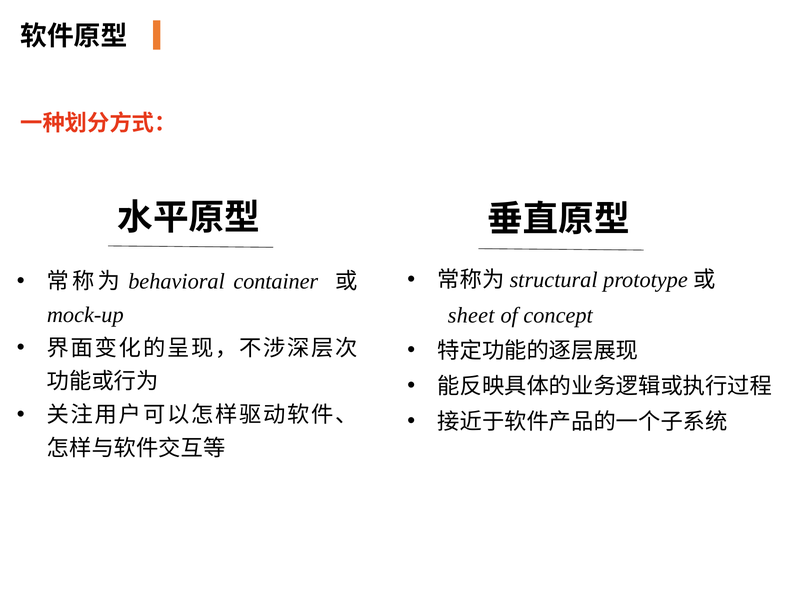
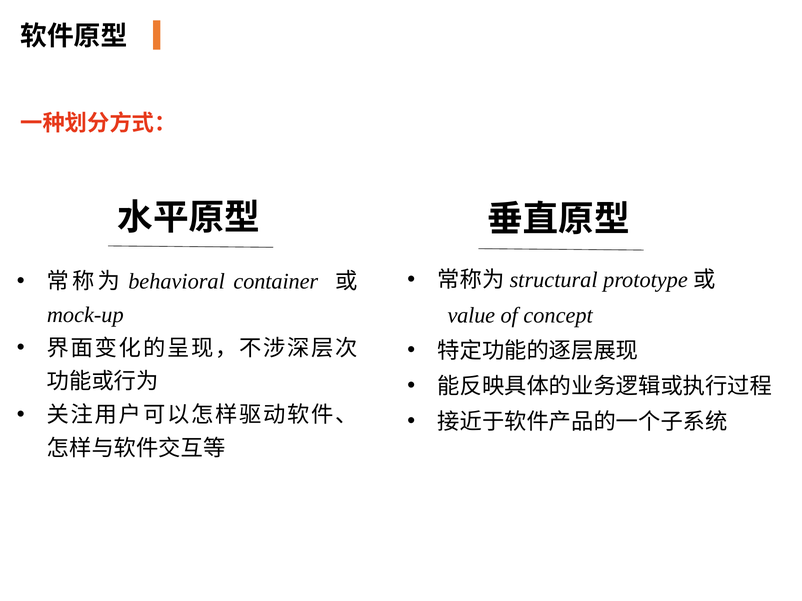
sheet: sheet -> value (471, 316)
